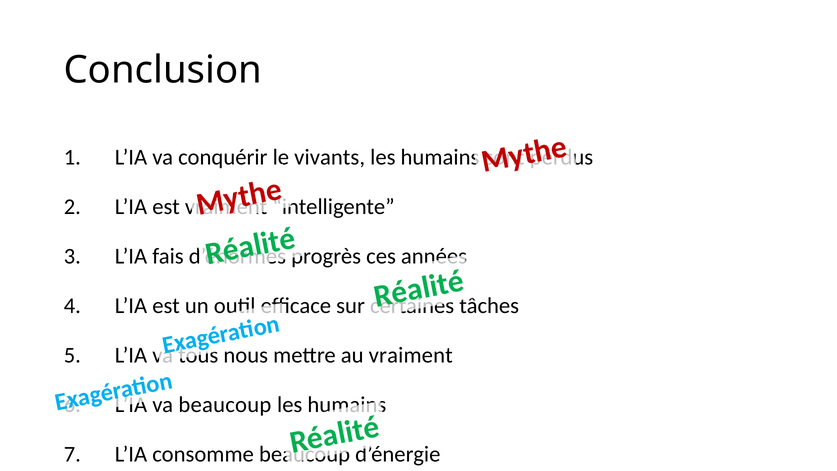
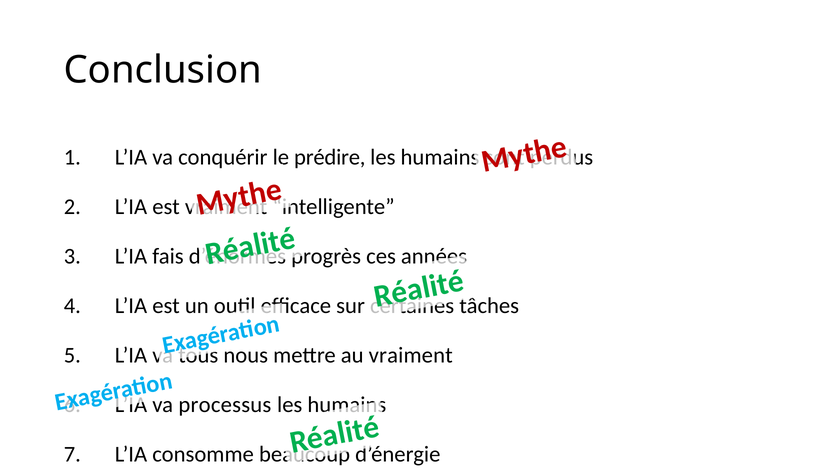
vivants: vivants -> prédire (330, 157)
beaucoup: beaucoup -> processus (225, 405)
